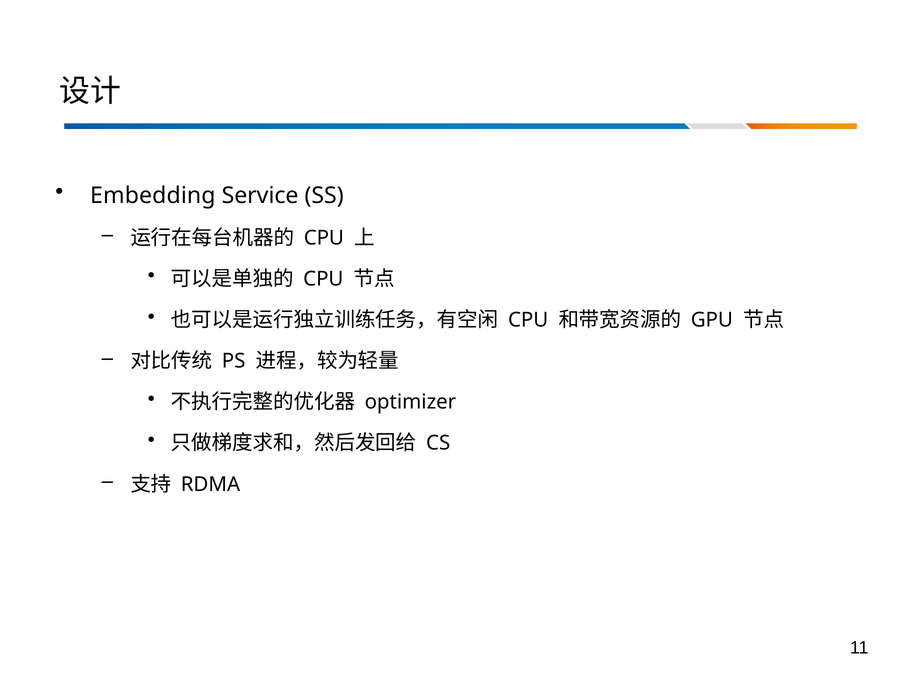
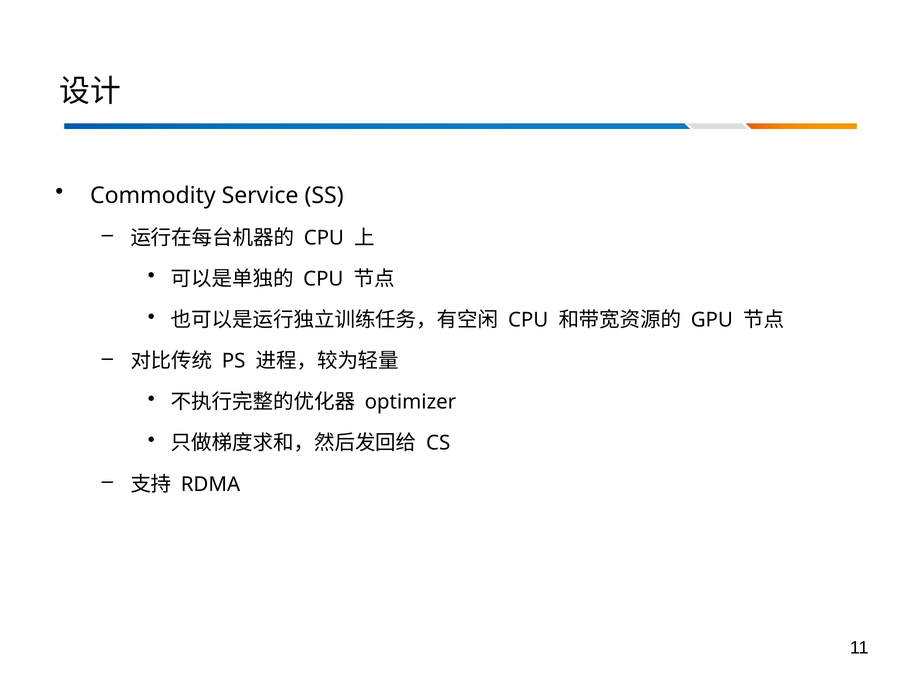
Embedding: Embedding -> Commodity (153, 196)
